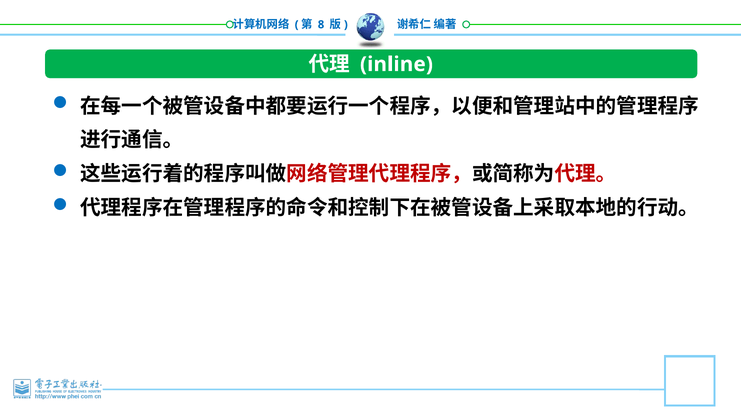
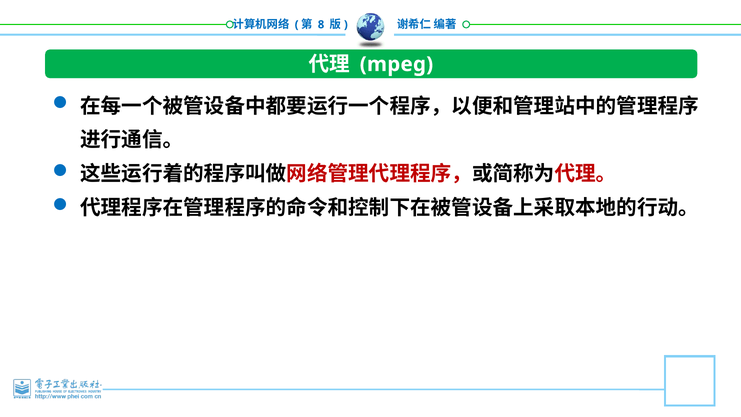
inline: inline -> mpeg (396, 64)
